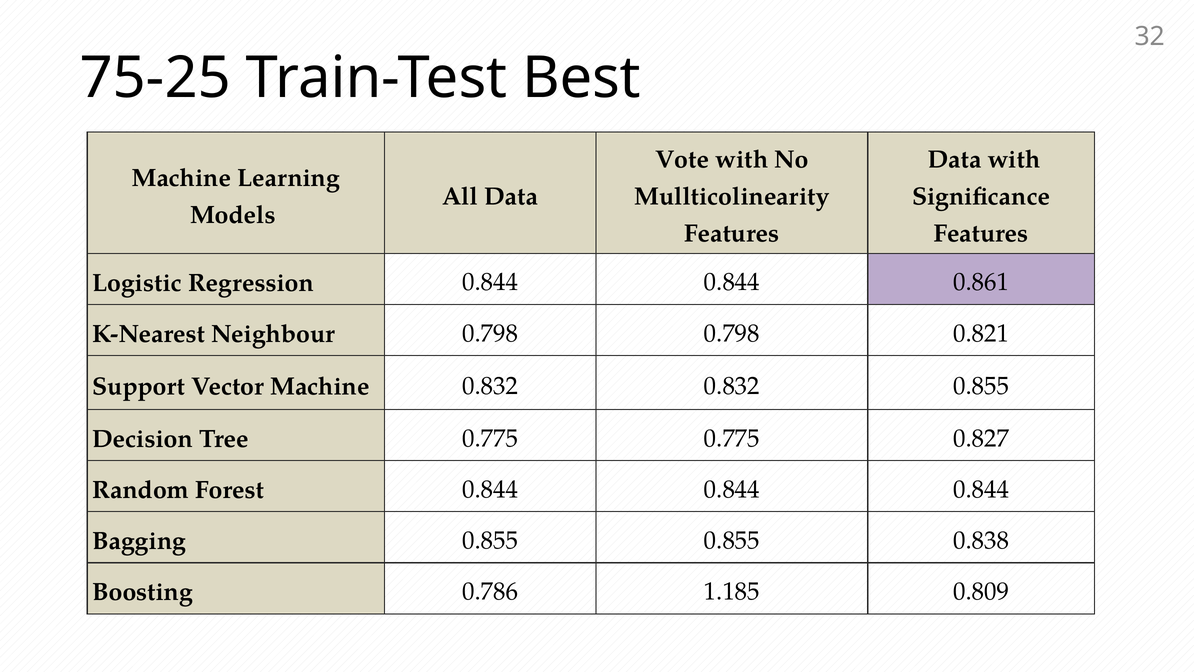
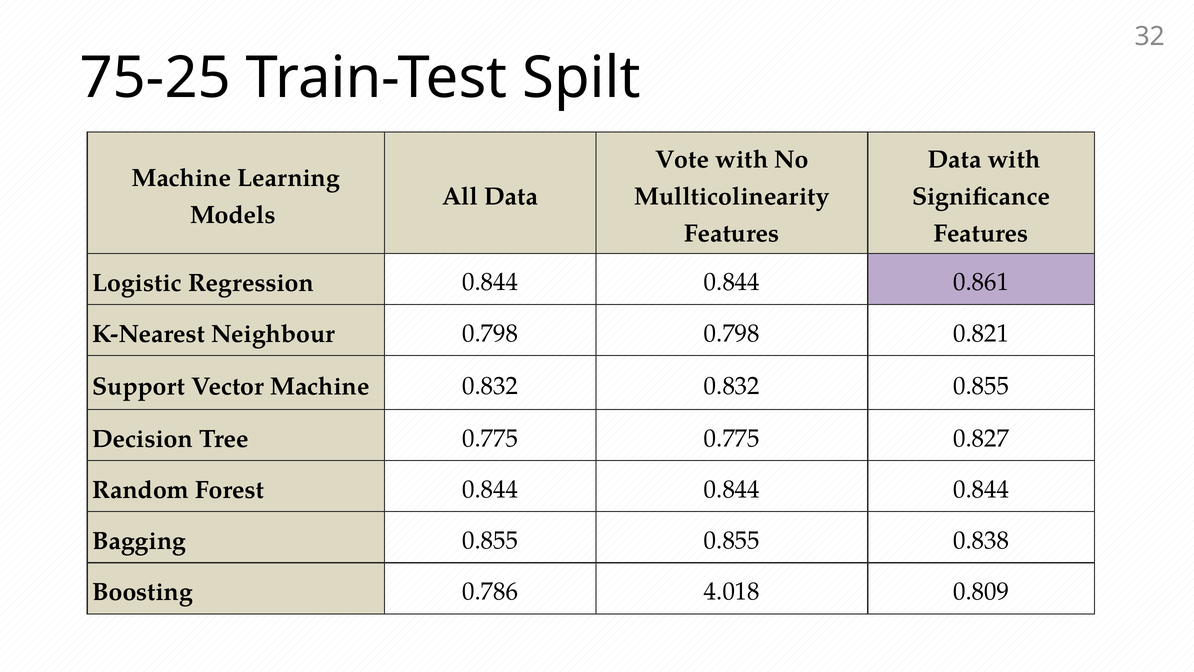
Best: Best -> Spilt (581, 78)
1.185: 1.185 -> 4.018 (732, 591)
